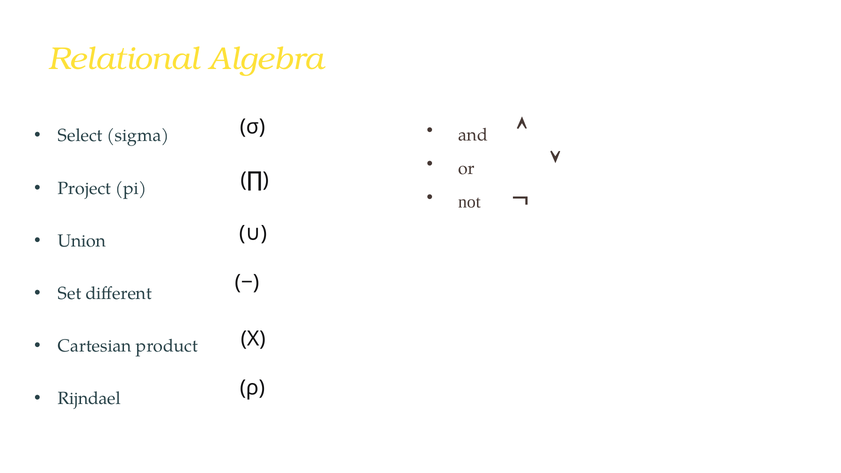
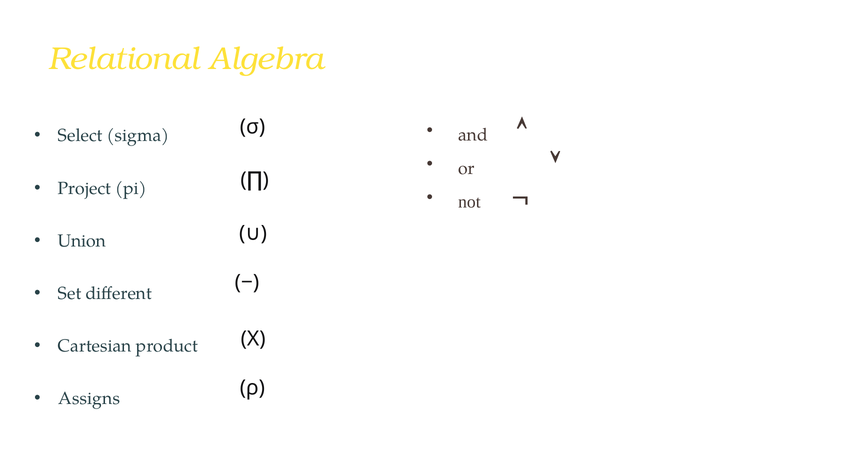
Rijndael: Rijndael -> Assigns (89, 399)
